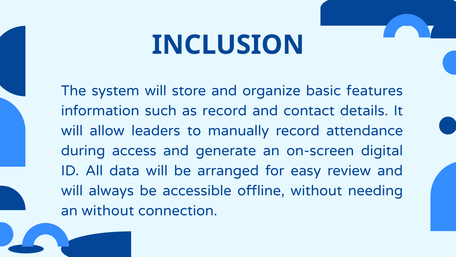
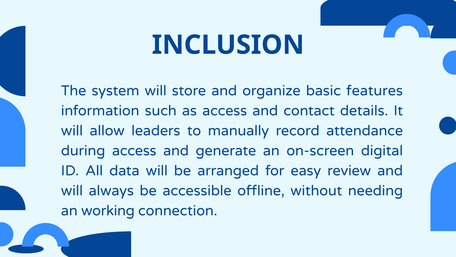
as record: record -> access (225, 111)
an without: without -> working (108, 210)
